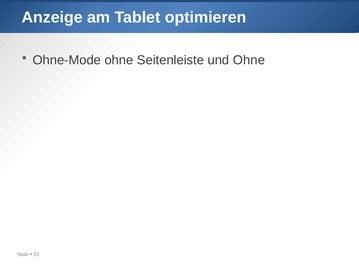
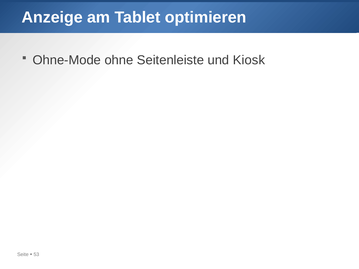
und Ohne: Ohne -> Kiosk (249, 60)
